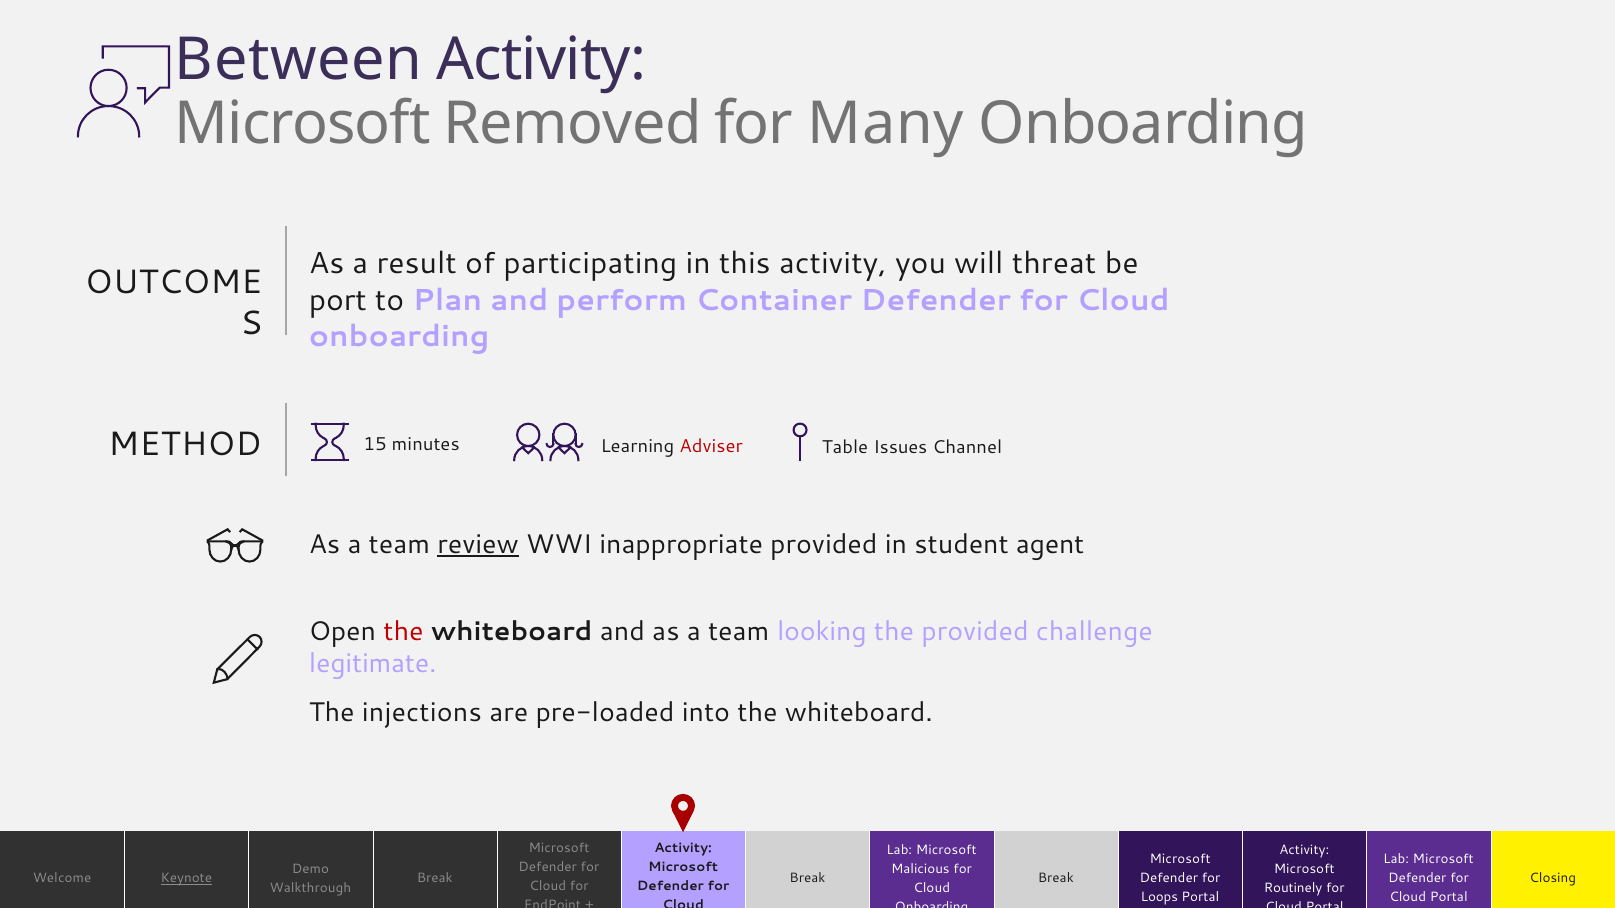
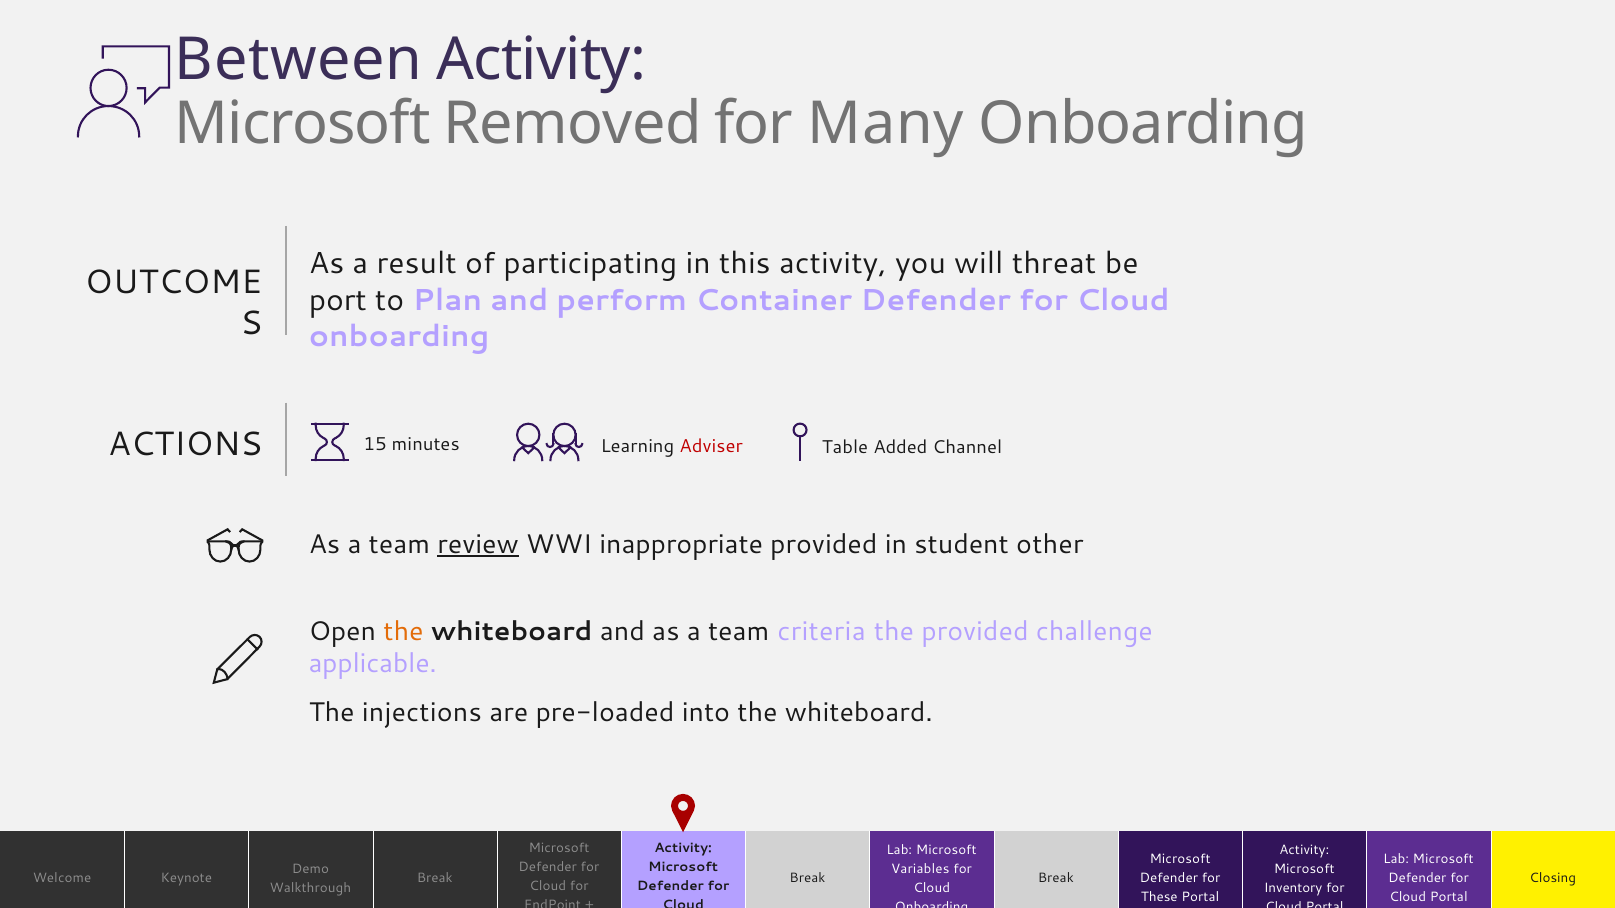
METHOD: METHOD -> ACTIONS (185, 444)
Issues: Issues -> Added (900, 447)
agent: agent -> other (1050, 545)
the colour: red -> orange (403, 632)
looking: looking -> criteria (822, 632)
legitimate: legitimate -> applicable (373, 664)
Malicious: Malicious -> Variables (920, 869)
Keynote underline: present -> none (186, 879)
Routinely: Routinely -> Inventory (1293, 888)
Loops: Loops -> These (1159, 898)
